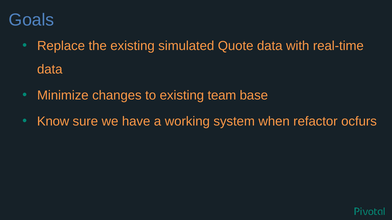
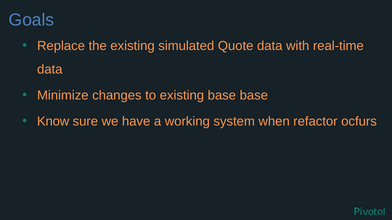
existing team: team -> base (222, 96)
